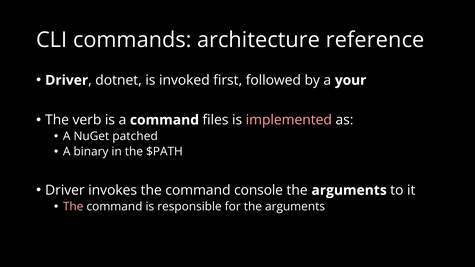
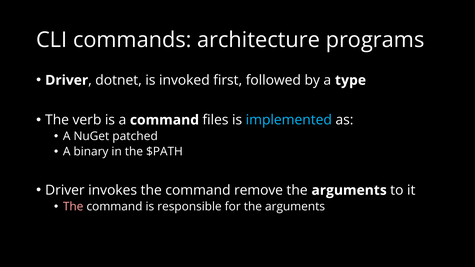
reference: reference -> programs (375, 40)
your: your -> type (351, 80)
implemented colour: pink -> light blue (289, 120)
console: console -> remove (259, 190)
